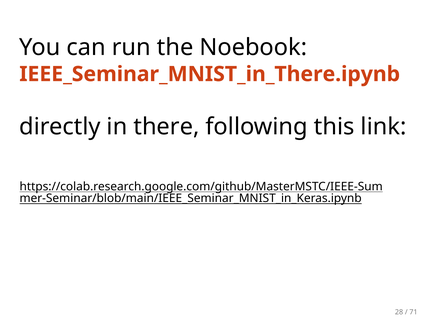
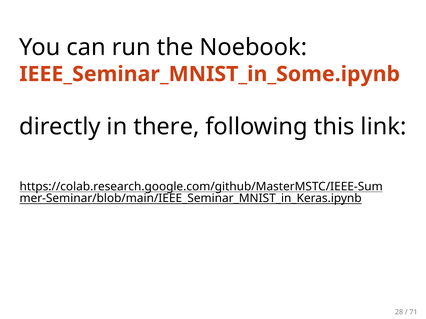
IEEE_Seminar_MNIST_in_There.ipynb: IEEE_Seminar_MNIST_in_There.ipynb -> IEEE_Seminar_MNIST_in_Some.ipynb (210, 74)
